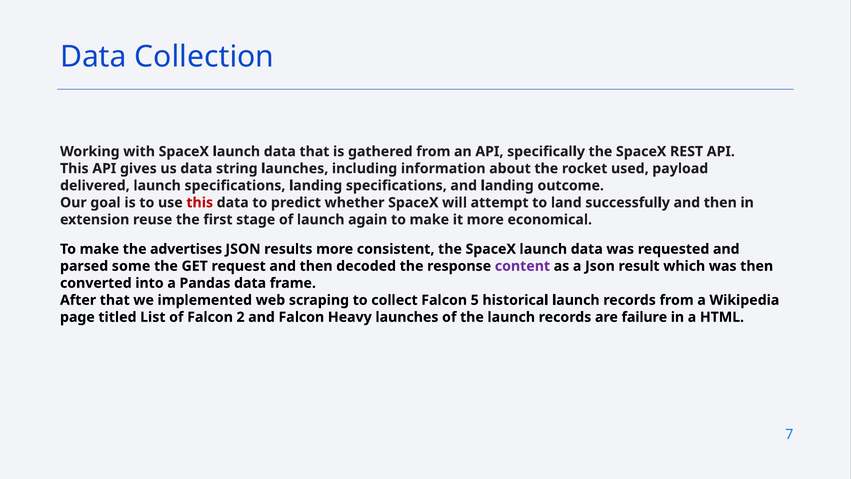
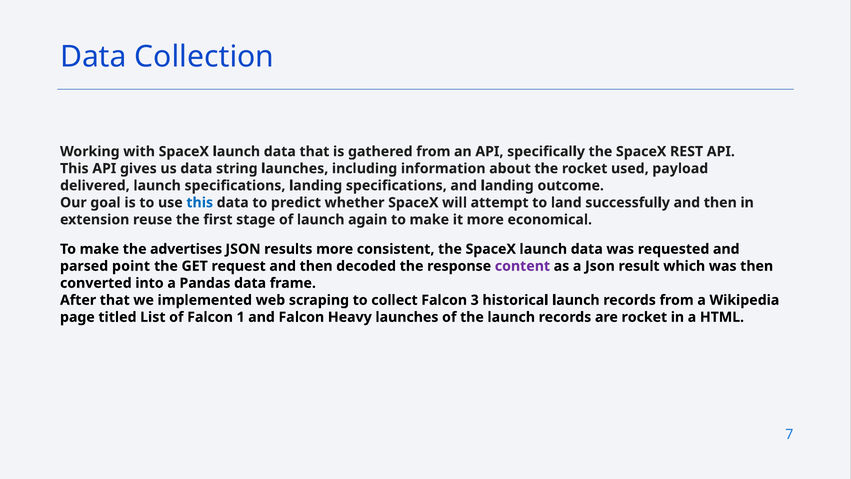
this colour: red -> blue (200, 202)
some: some -> point (131, 266)
5: 5 -> 3 (475, 300)
2: 2 -> 1 (241, 317)
are failure: failure -> rocket (644, 317)
